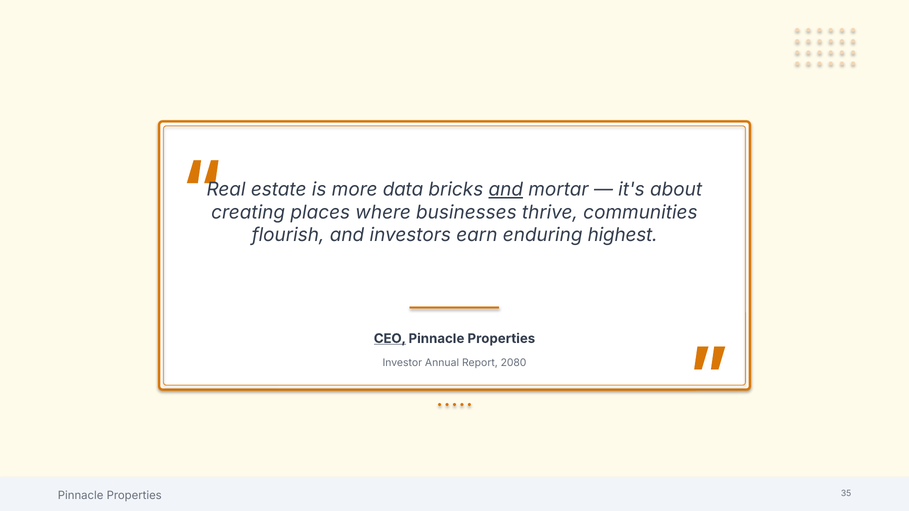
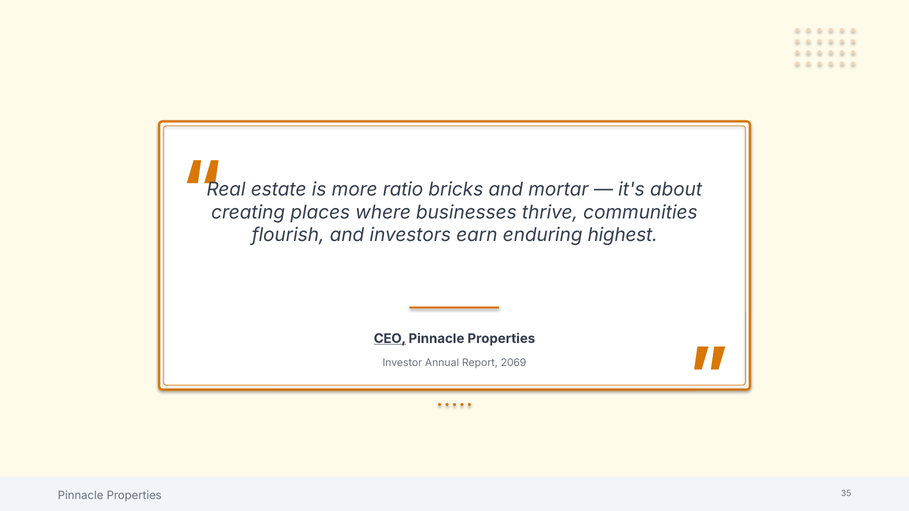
data: data -> ratio (403, 190)
and underline: present -> none (506, 190)
2080: 2080 -> 2069 (514, 363)
